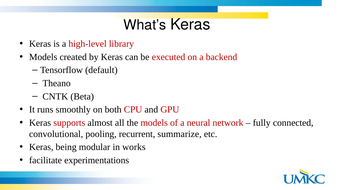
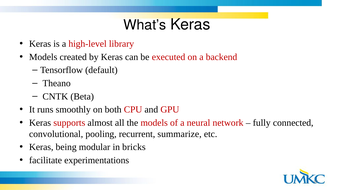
works: works -> bricks (134, 147)
